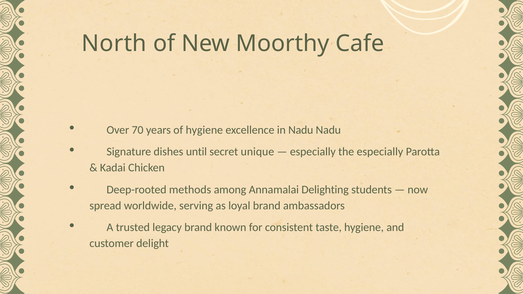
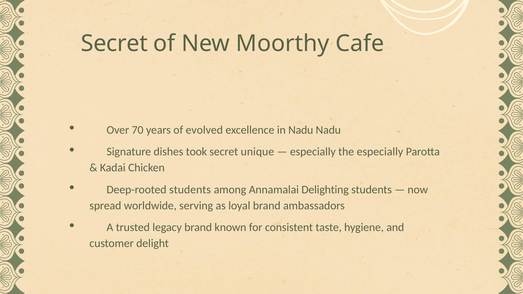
North: North -> Secret (114, 43)
of hygiene: hygiene -> evolved (204, 130)
until: until -> took (196, 152)
methods: methods -> students (190, 190)
